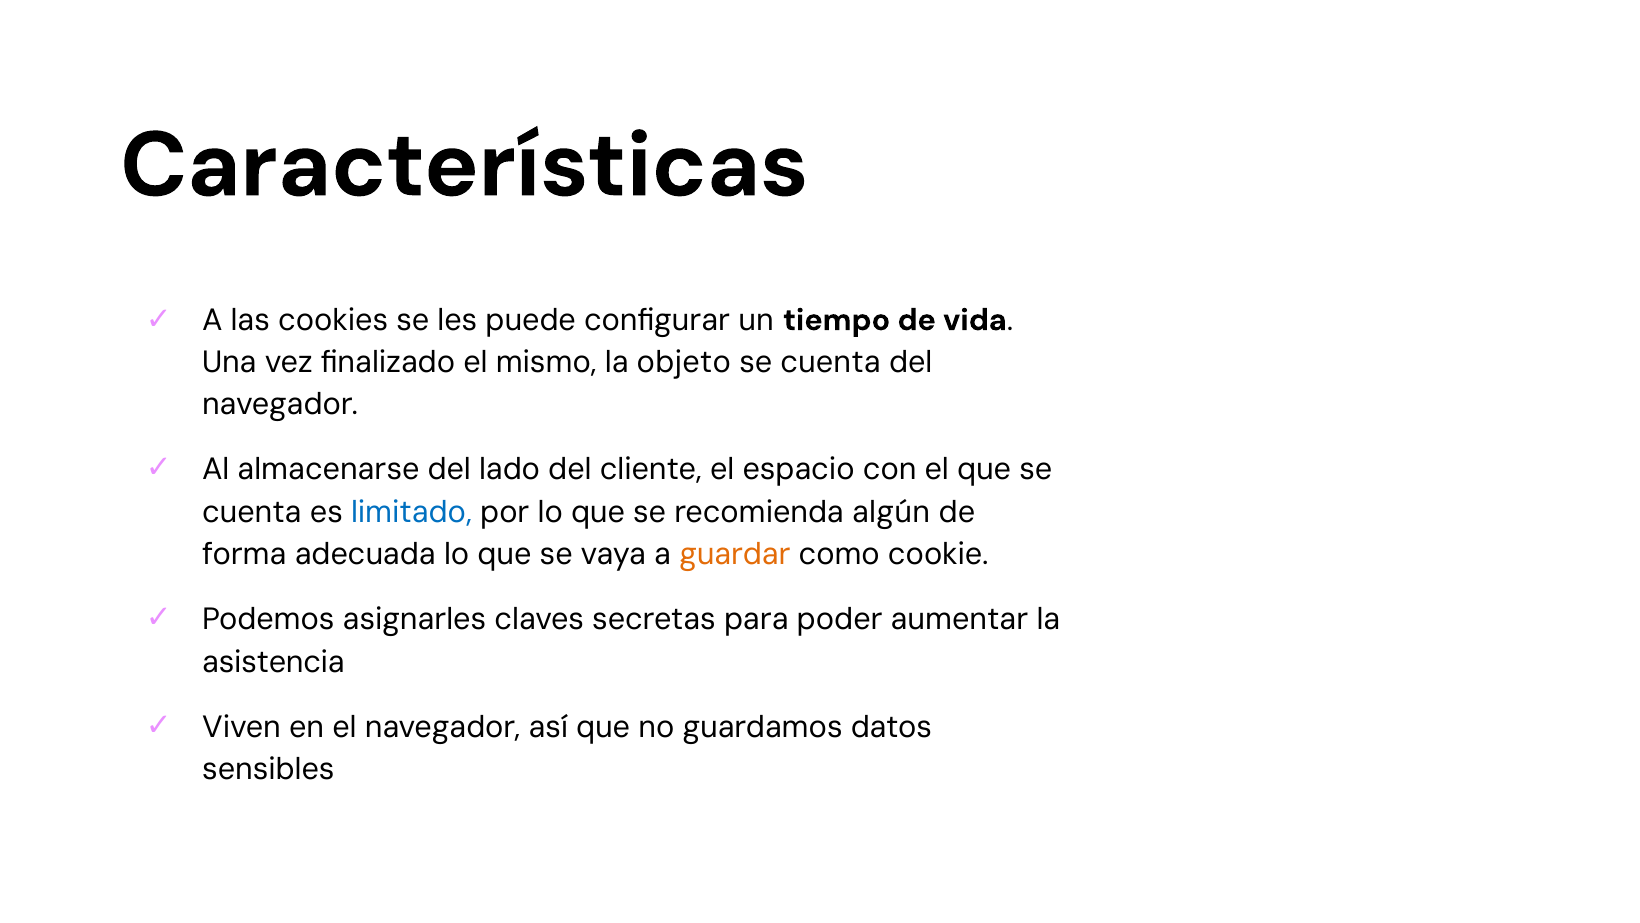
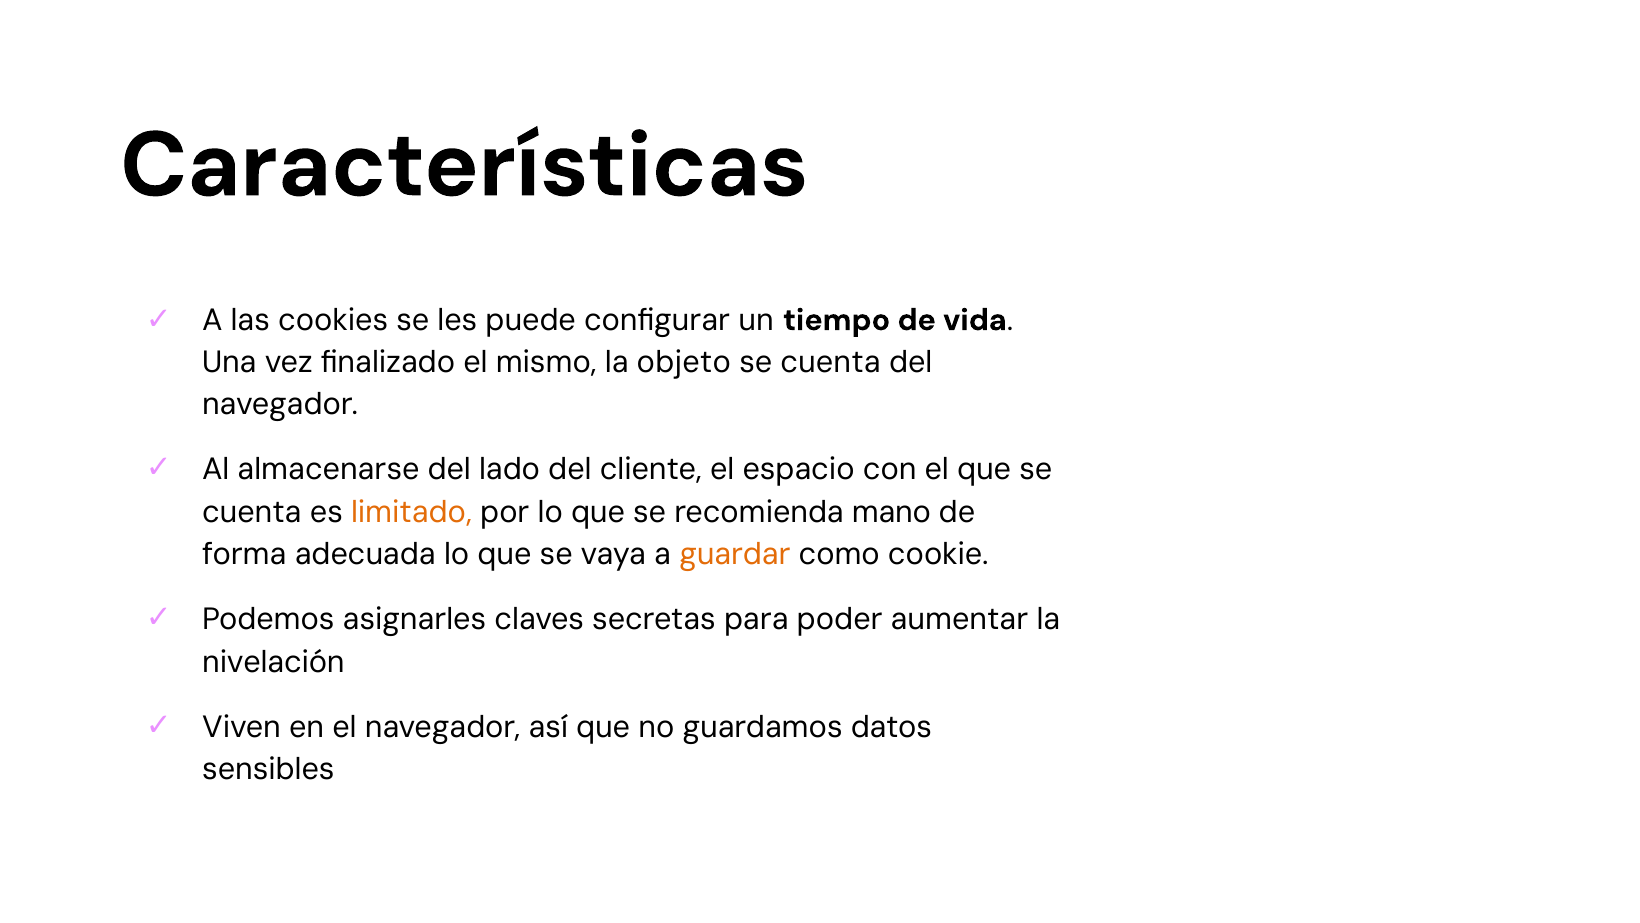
limitado colour: blue -> orange (412, 512)
algún: algún -> mano (891, 512)
asistencia: asistencia -> nivelación (273, 662)
